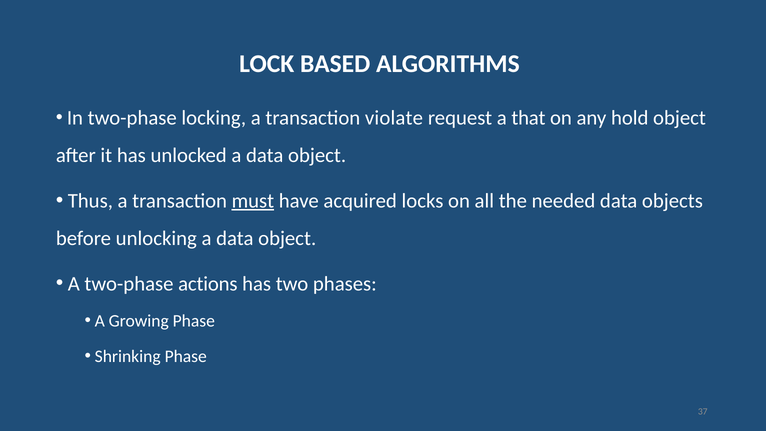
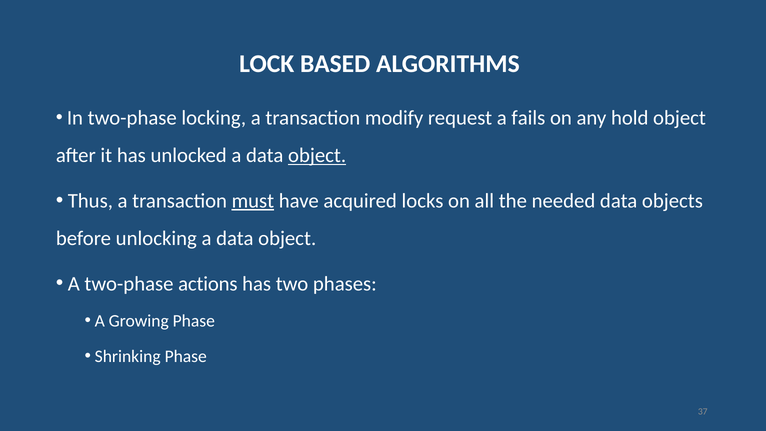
violate: violate -> modify (394, 118)
that: that -> fails (528, 118)
object underline: none -> present (317, 155)
